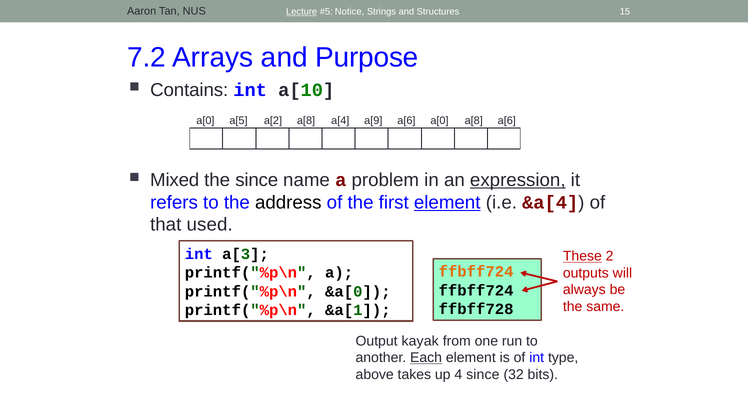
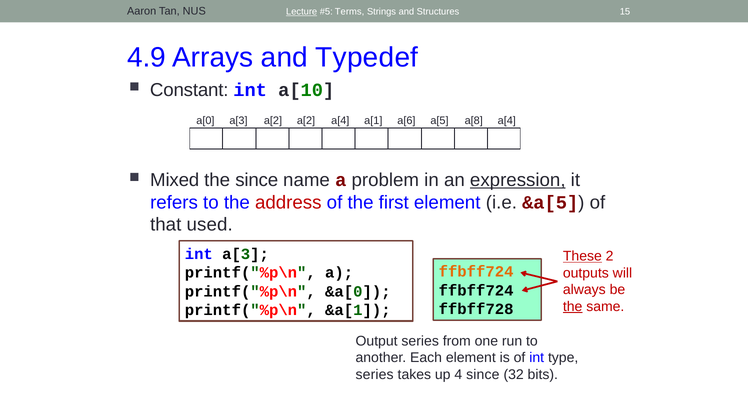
Notice: Notice -> Terms (350, 12)
7.2: 7.2 -> 4.9 (147, 58)
Purpose: Purpose -> Typedef (367, 58)
Contains: Contains -> Constant (189, 90)
a[0 a[5: a[5 -> a[3 (238, 121)
a[2 a[8: a[8 -> a[2 (306, 121)
a[9: a[9 -> a[1 (373, 121)
a[6 a[0: a[0 -> a[5 (439, 121)
a[8 a[6: a[6 -> a[4 (507, 121)
address colour: black -> red (288, 203)
element underline: present -> none (447, 203)
&a[4: &a[4 -> &a[5 (550, 203)
the underline: none -> present (573, 307)
Output kayak: kayak -> series (420, 342)
Each underline: present -> none (426, 358)
above: above -> series (375, 375)
